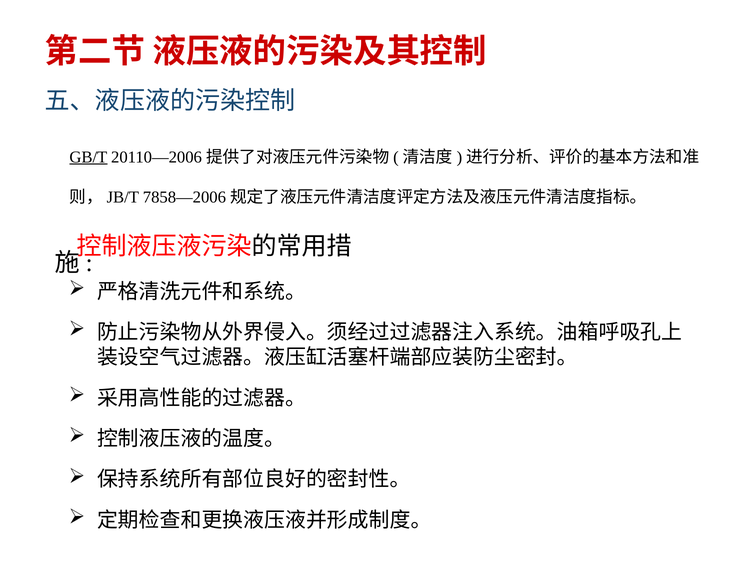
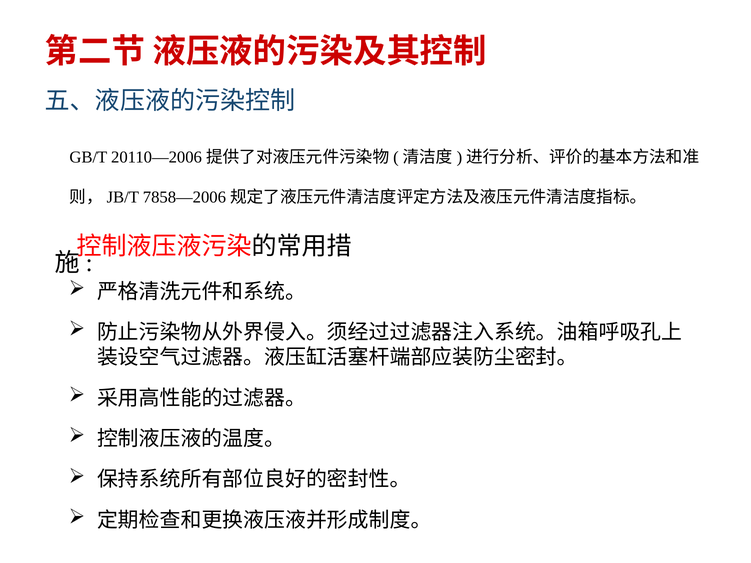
GB/T underline: present -> none (88, 157)
